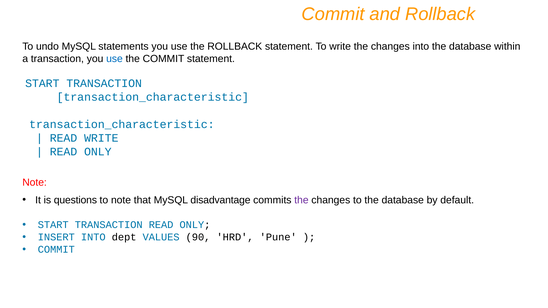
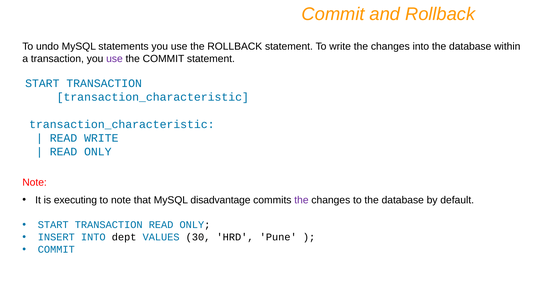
use colour: blue -> purple (114, 59)
questions: questions -> executing (75, 200)
90: 90 -> 30 (198, 237)
